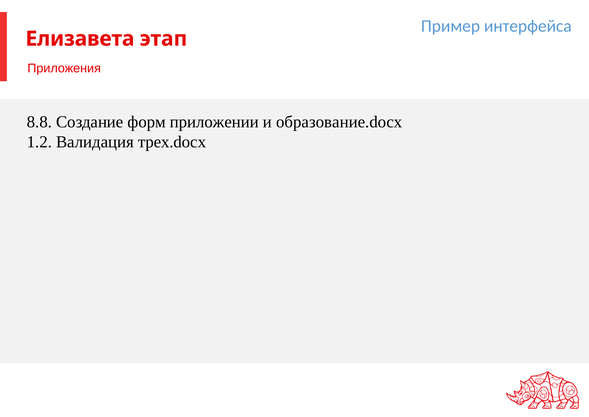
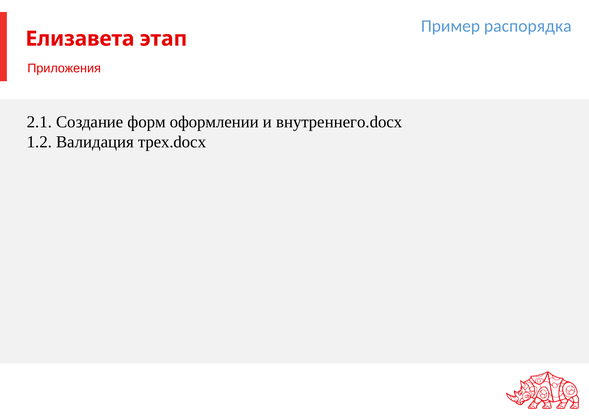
интерфейса: интерфейса -> распорядка (528, 26)
8.8: 8.8 -> 2.1 (39, 122)
приложении: приложении -> оформлении (214, 122)
образование.docx: образование.docx -> внутреннего.docx (339, 122)
